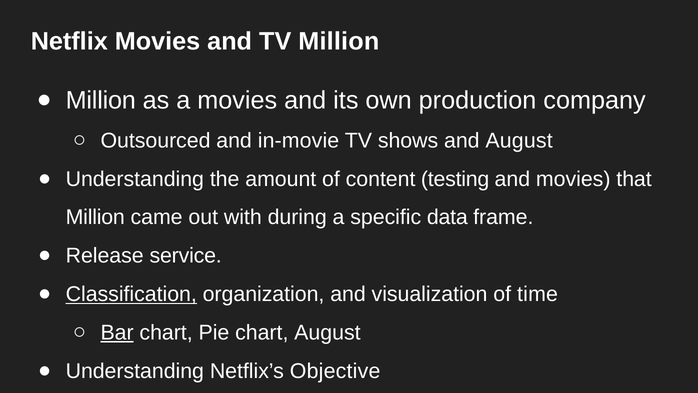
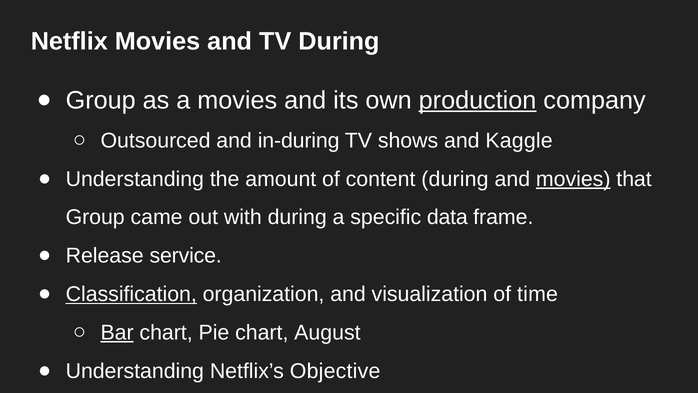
TV Million: Million -> During (339, 41)
Million: Million -> Group (101, 100)
production underline: none -> present (478, 100)
in-movie: in-movie -> in-during (299, 141)
and August: August -> Kaggle (519, 141)
content testing: testing -> during (455, 179)
movies underline: none -> present (573, 179)
Million: Million -> Group (95, 217)
